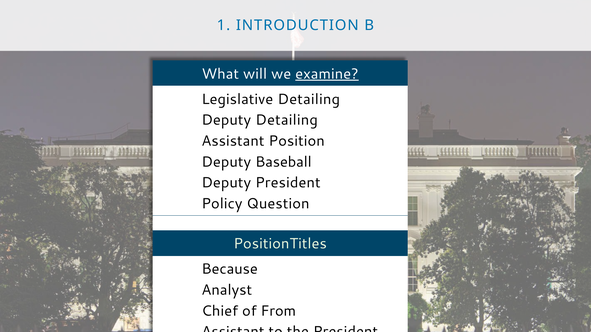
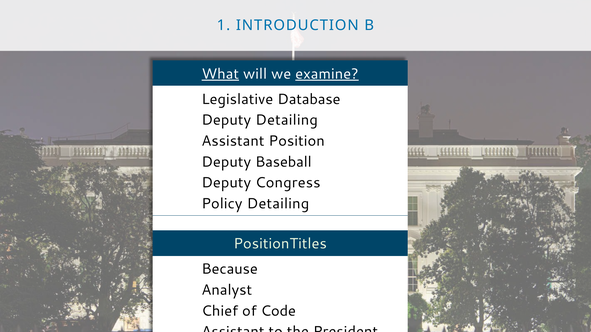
What underline: none -> present (220, 74)
Legislative Detailing: Detailing -> Database (309, 99)
Deputy President: President -> Congress (288, 183)
Policy Question: Question -> Detailing (278, 204)
From: From -> Code (278, 311)
